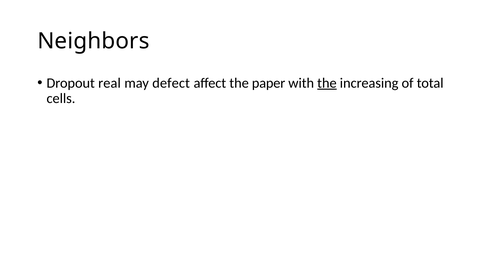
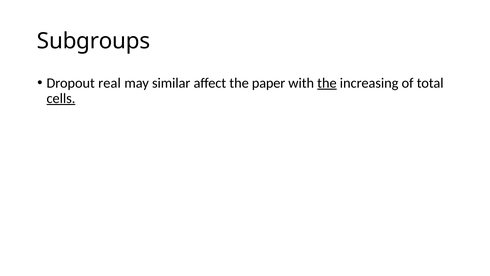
Neighbors: Neighbors -> Subgroups (94, 41)
defect: defect -> similar (171, 83)
cells underline: none -> present (61, 98)
